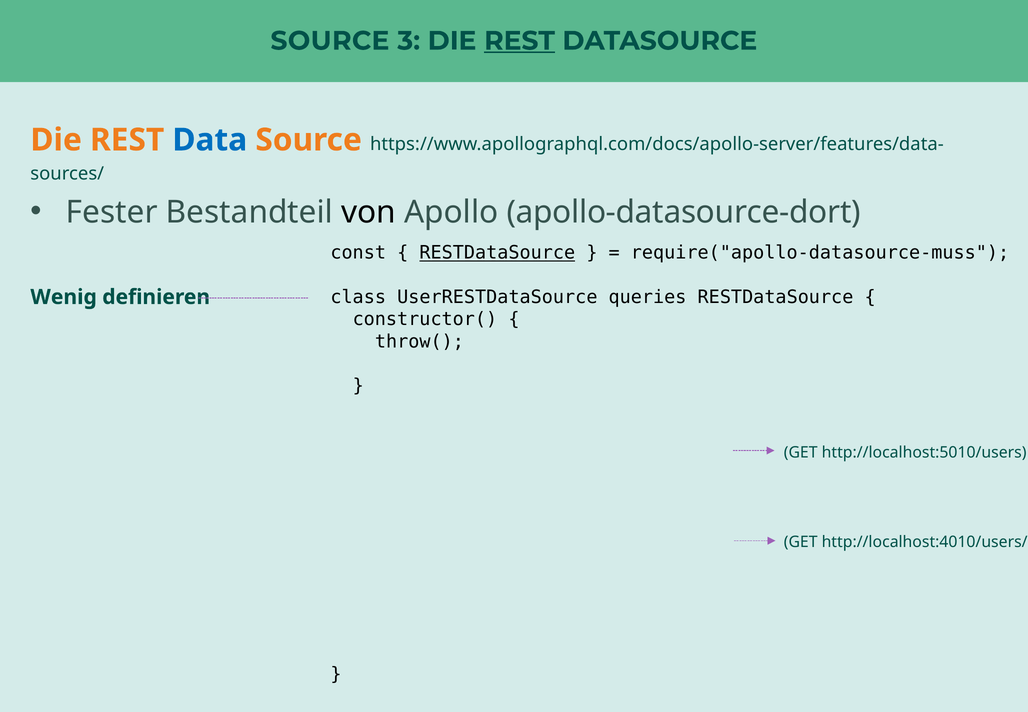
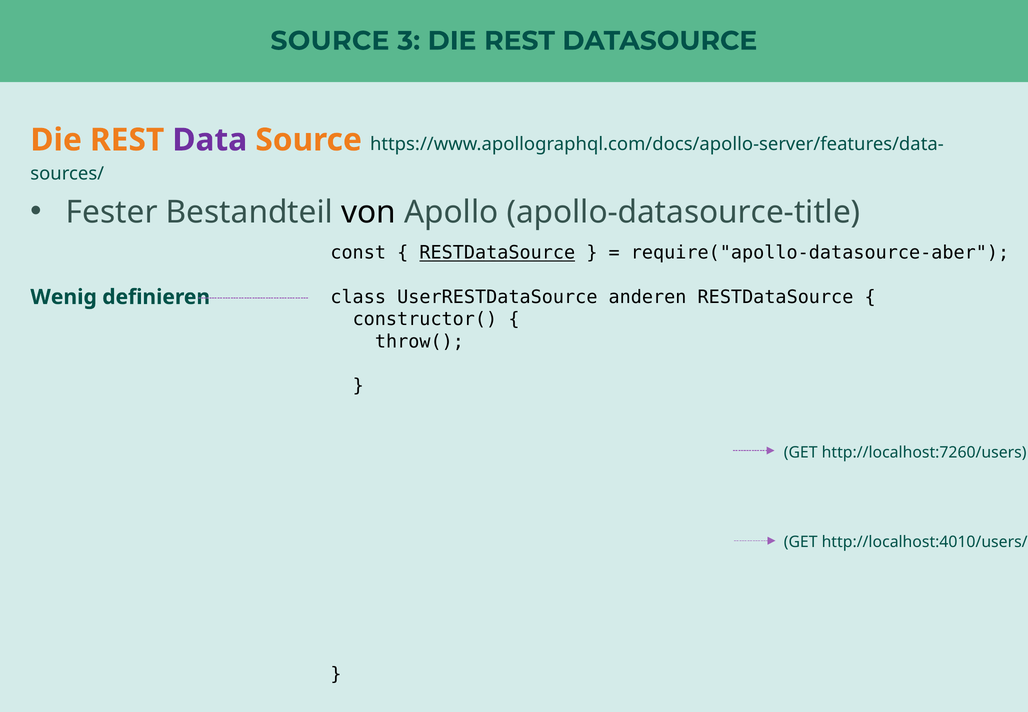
REST underline: present -> none (519, 41)
Data colour: blue -> purple (210, 140)
apollo-datasource-dort: apollo-datasource-dort -> apollo-datasource-title (683, 212)
require("apollo-datasource-muss: require("apollo-datasource-muss -> require("apollo-datasource-aber (820, 253)
queries: queries -> anderen (647, 297)
http://localhost:5010/users: http://localhost:5010/users -> http://localhost:7260/users (924, 452)
